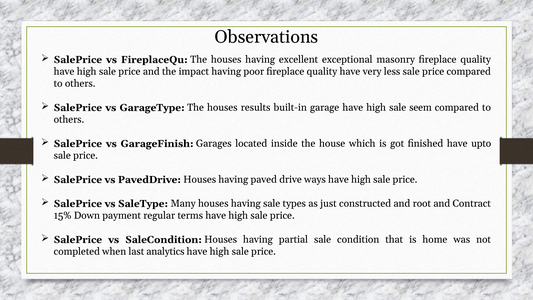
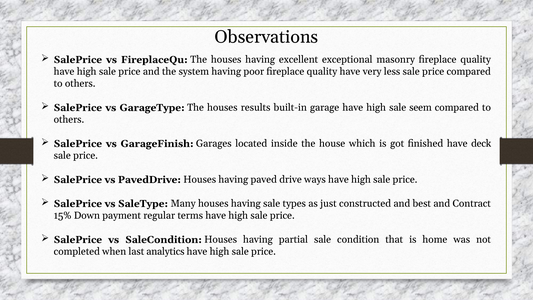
impact: impact -> system (194, 72)
upto: upto -> deck (481, 144)
root: root -> best (422, 204)
